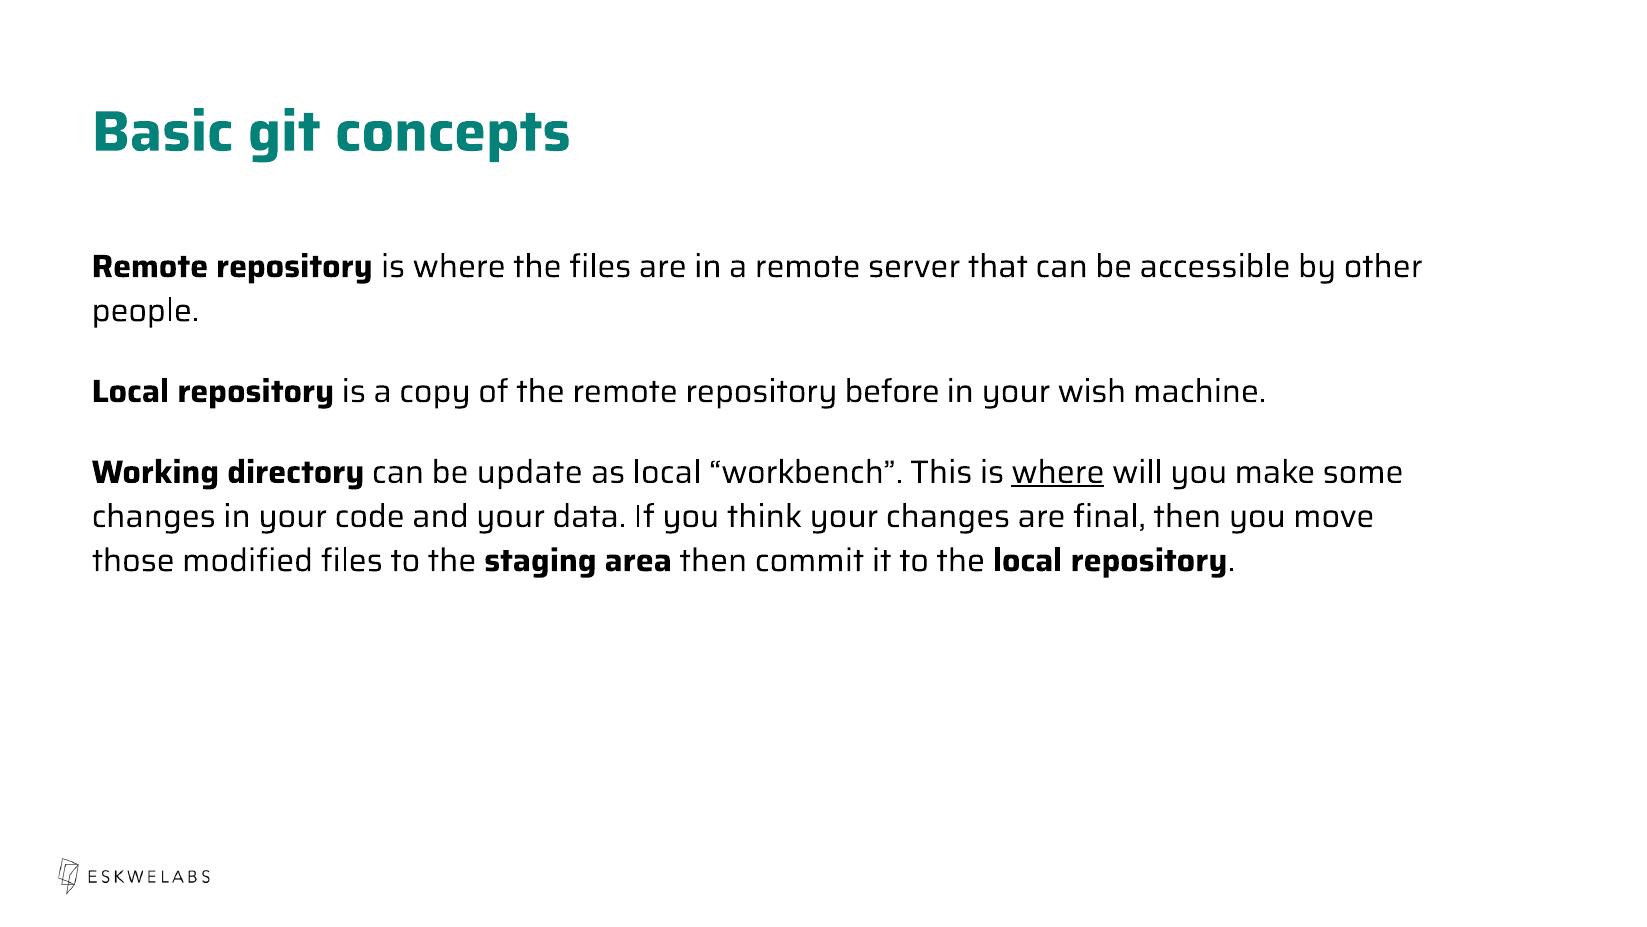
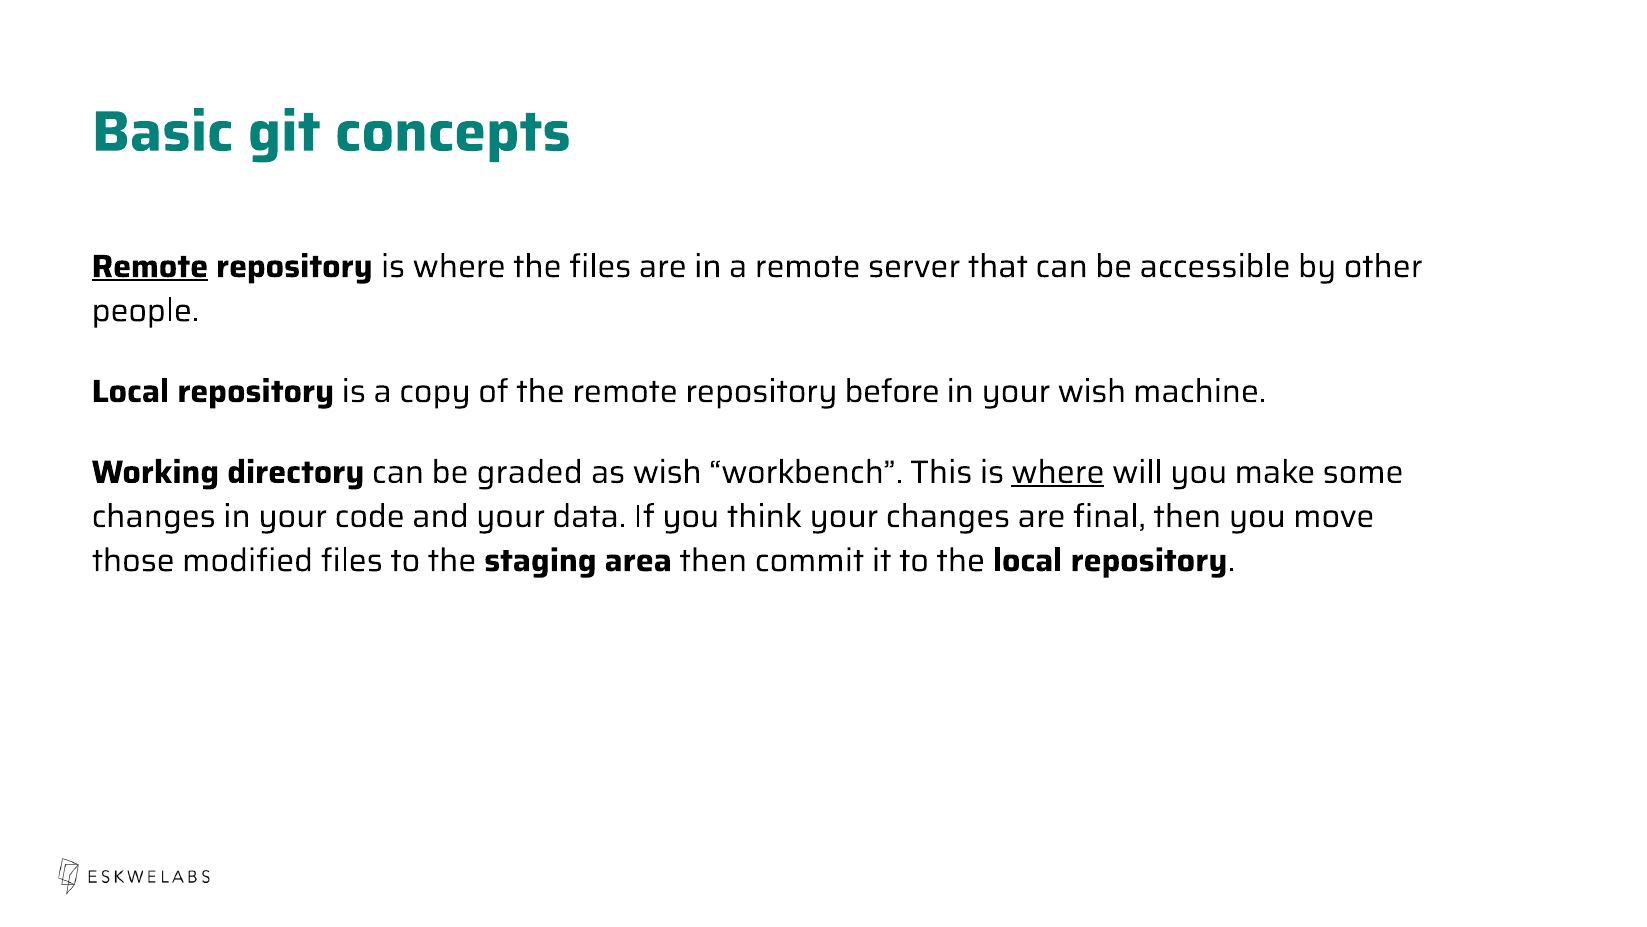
Remote underline: none -> present (150, 266)
update: update -> graded (530, 472)
as local: local -> wish (667, 472)
